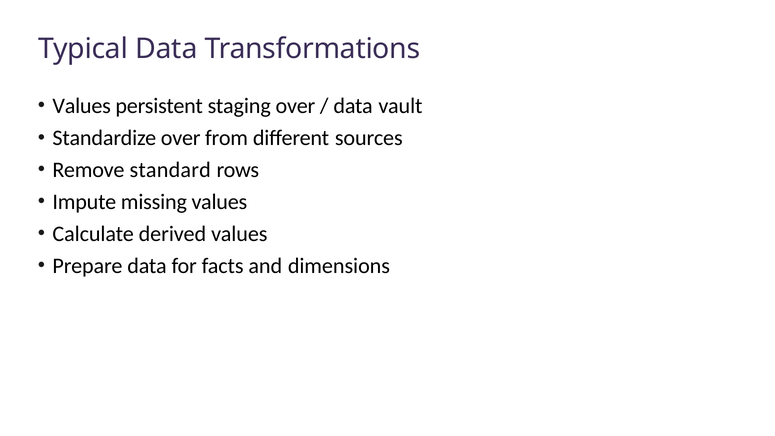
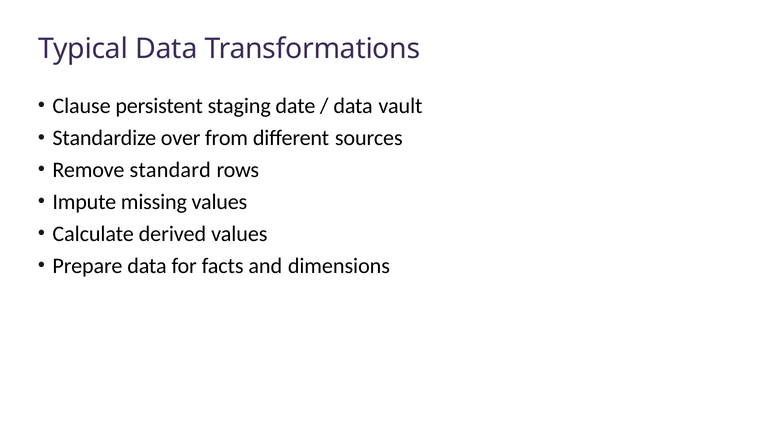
Values: Values -> Clause (82, 106)
staging over: over -> date (295, 106)
